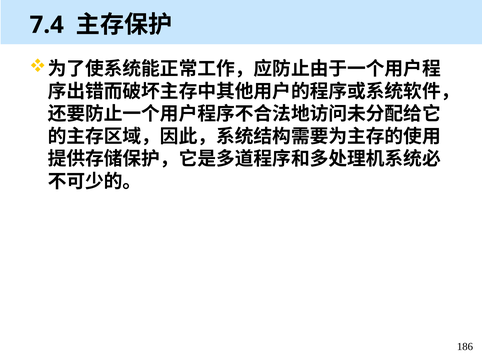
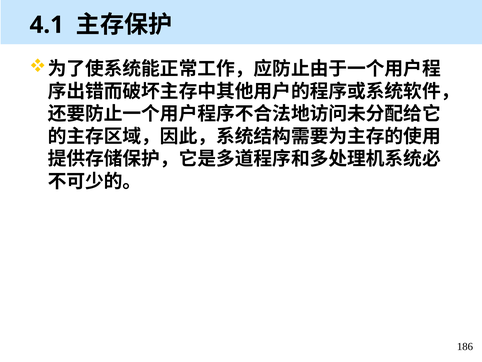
7.4: 7.4 -> 4.1 (47, 25)
